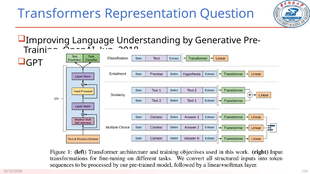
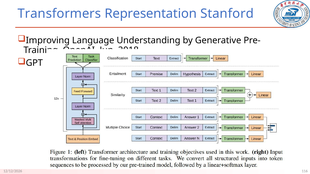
Question: Question -> Stanford (227, 14)
